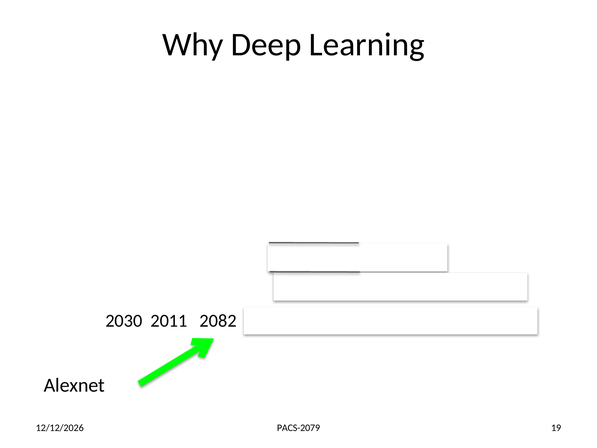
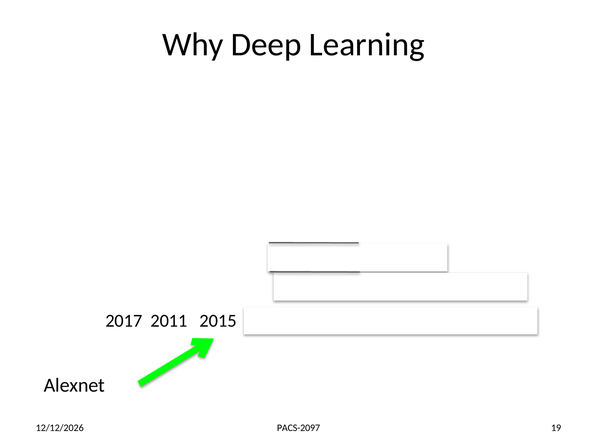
2030: 2030 -> 2017 (124, 321)
2011 2082: 2082 -> 2015 (218, 321)
PACS-2079: PACS-2079 -> PACS-2097 (298, 428)
